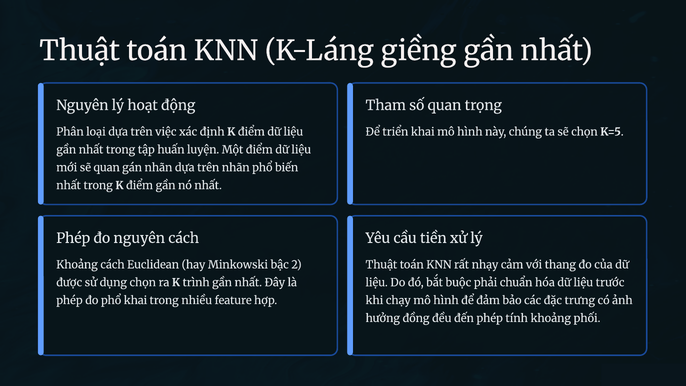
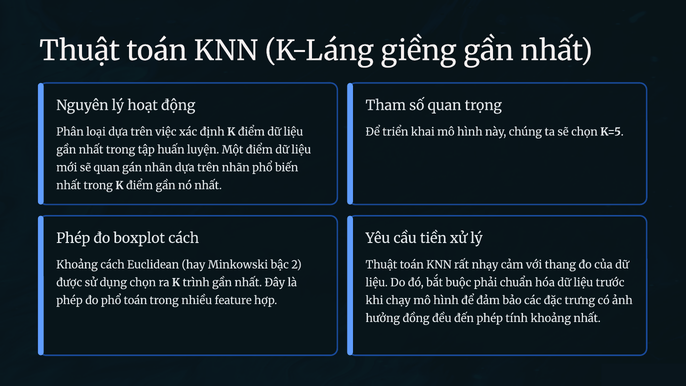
đo nguyên: nguyên -> boxplot (139, 238)
phổ khai: khai -> toán (135, 300)
khoảng phối: phối -> nhất (587, 318)
